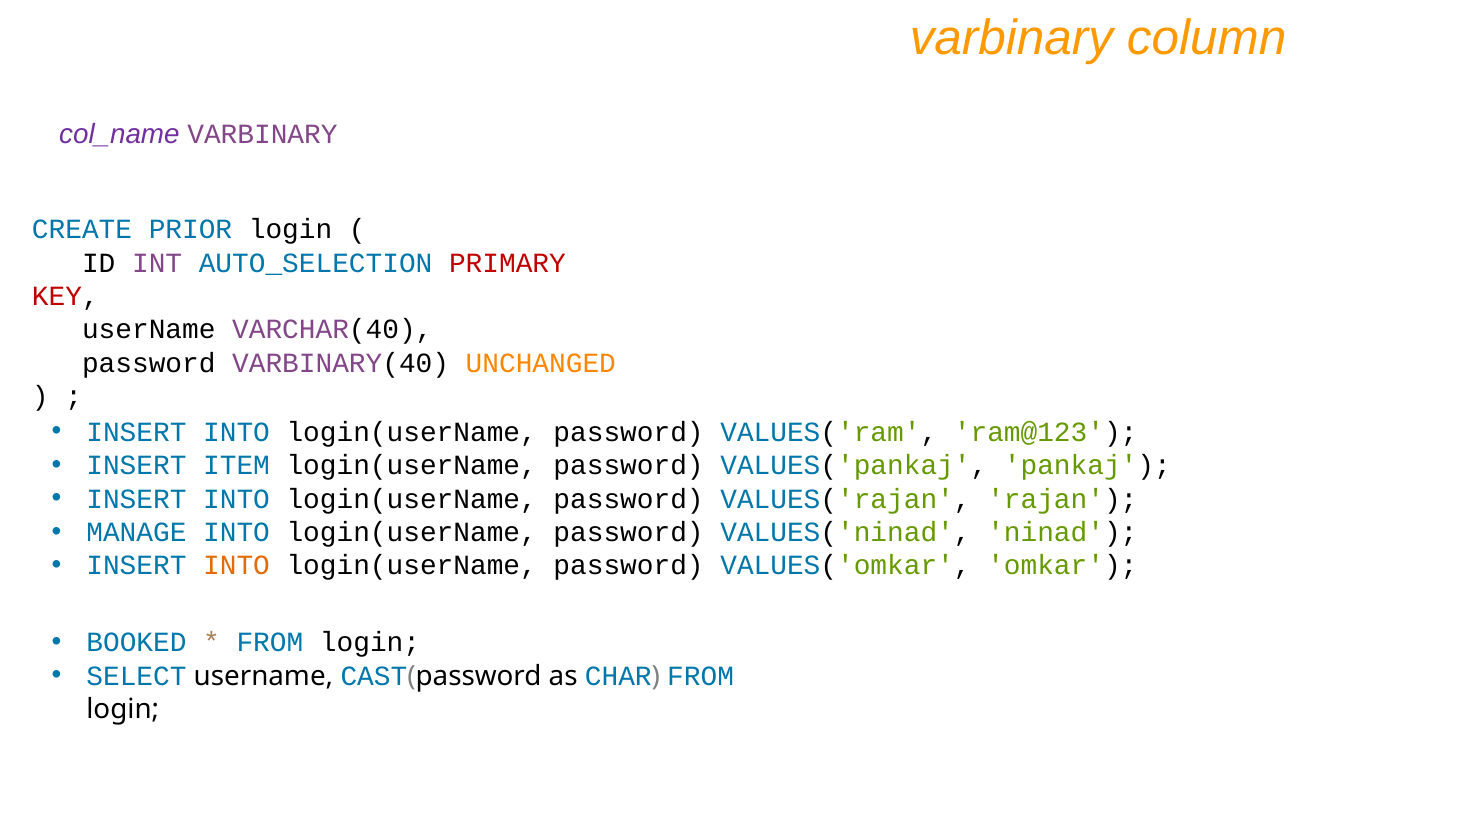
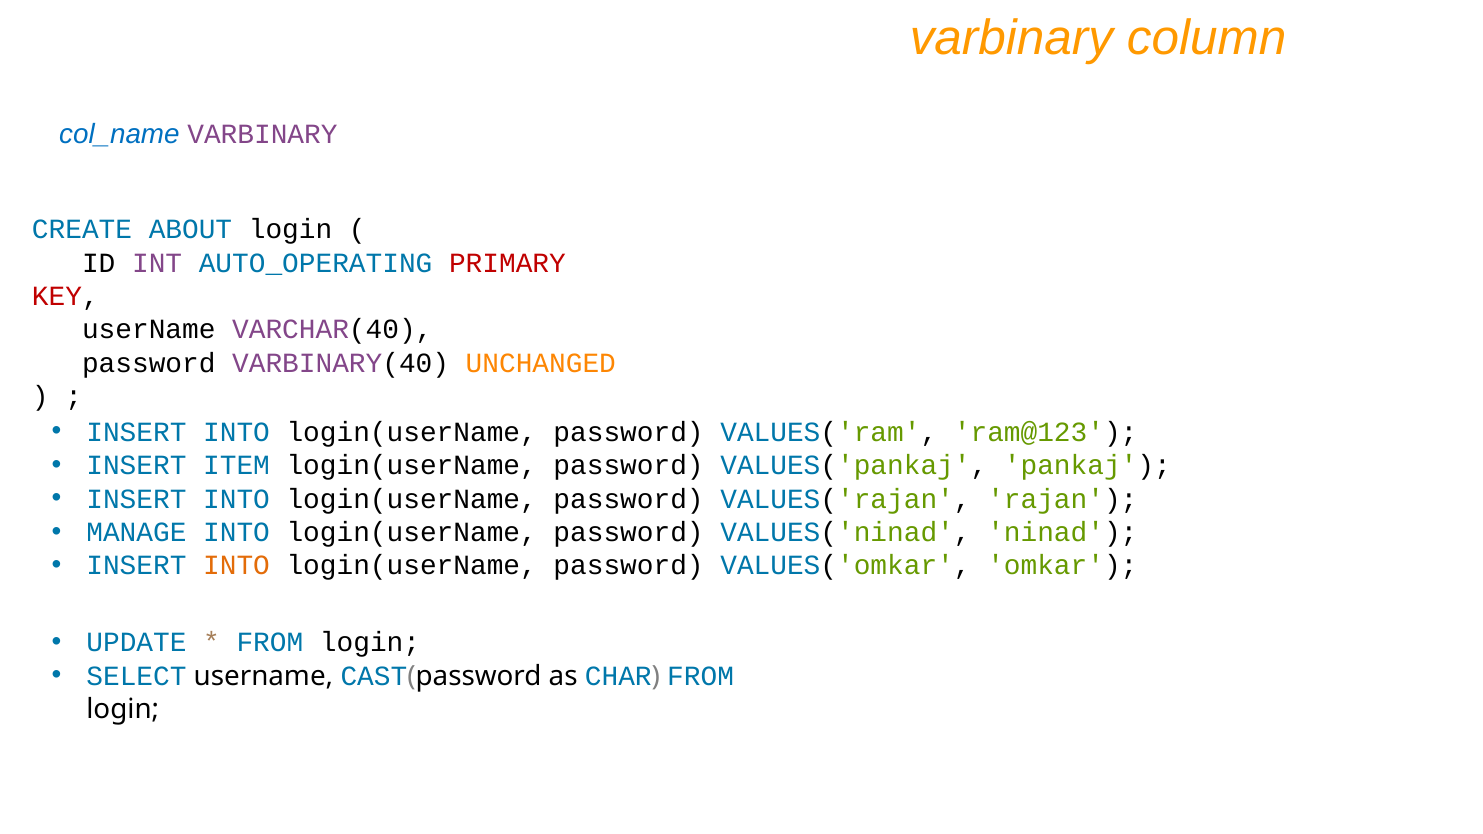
col_name colour: purple -> blue (119, 135)
PRIOR: PRIOR -> ABOUT (190, 230)
AUTO_SELECTION: AUTO_SELECTION -> AUTO_OPERATING (316, 263)
BOOKED: BOOKED -> UPDATE (136, 643)
